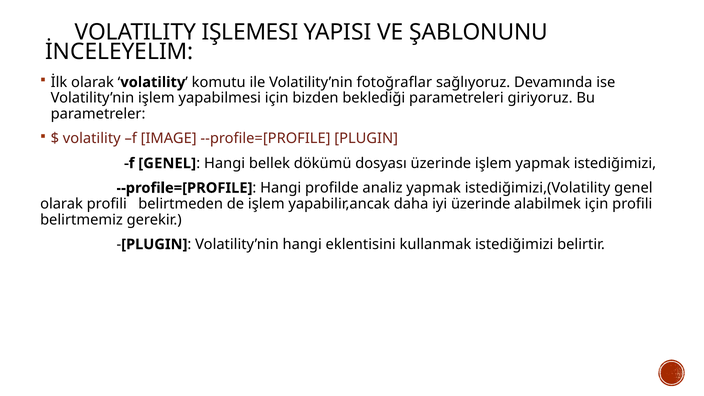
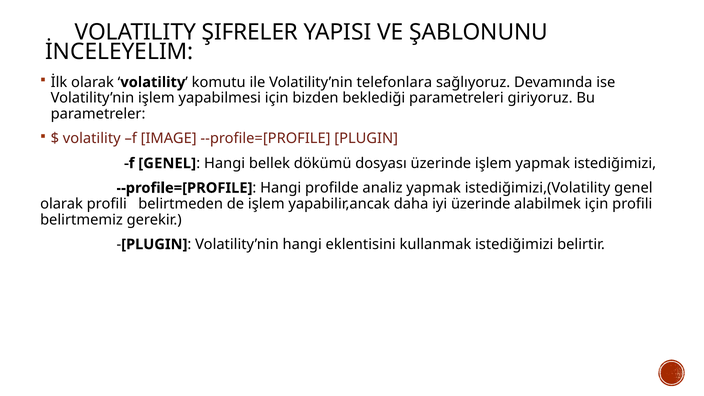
IŞLEMESI: IŞLEMESI -> ŞIFRELER (250, 32)
fotoğraflar: fotoğraflar -> telefonlara (394, 82)
